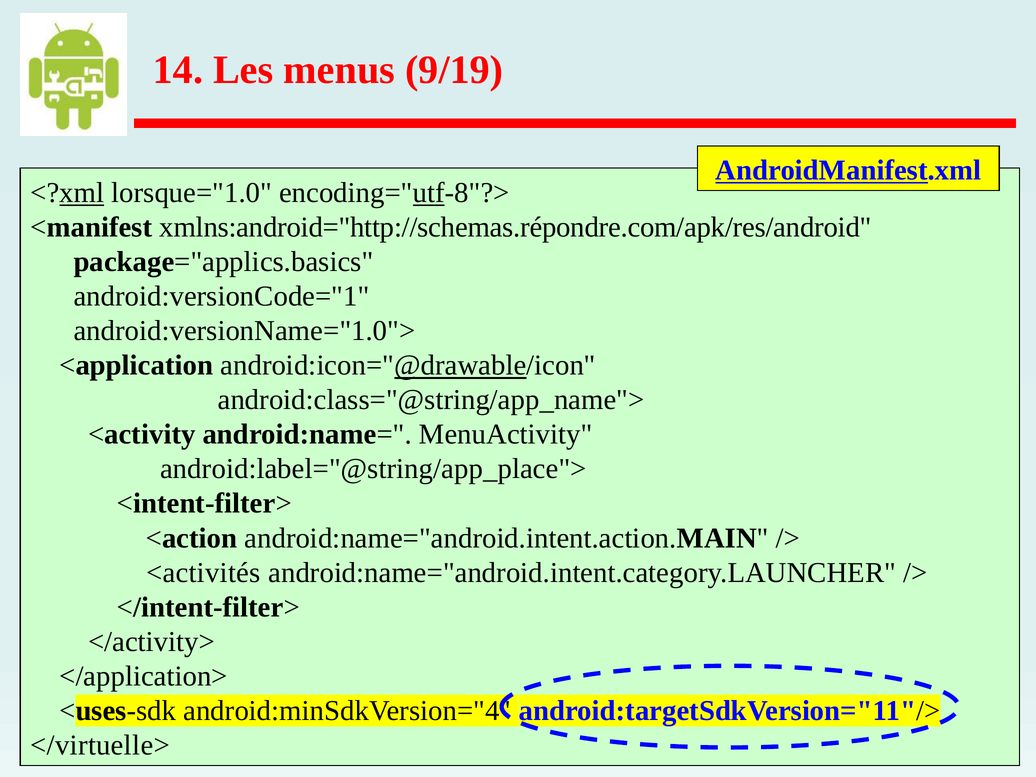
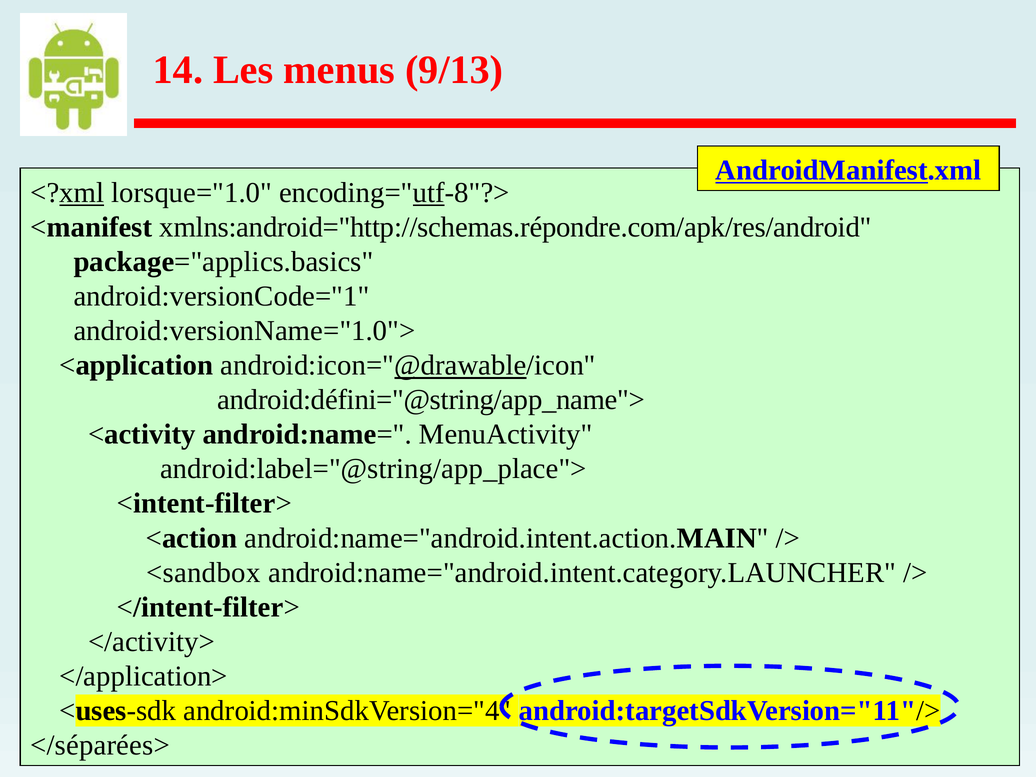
9/19: 9/19 -> 9/13 (454, 70)
android:class="@string/app_name">: android:class="@string/app_name"> -> android:défini="@string/app_name"> (431, 400)
<activités: <activités -> <sandbox (203, 573)
</virtuelle>: </virtuelle> -> </séparées> (100, 745)
